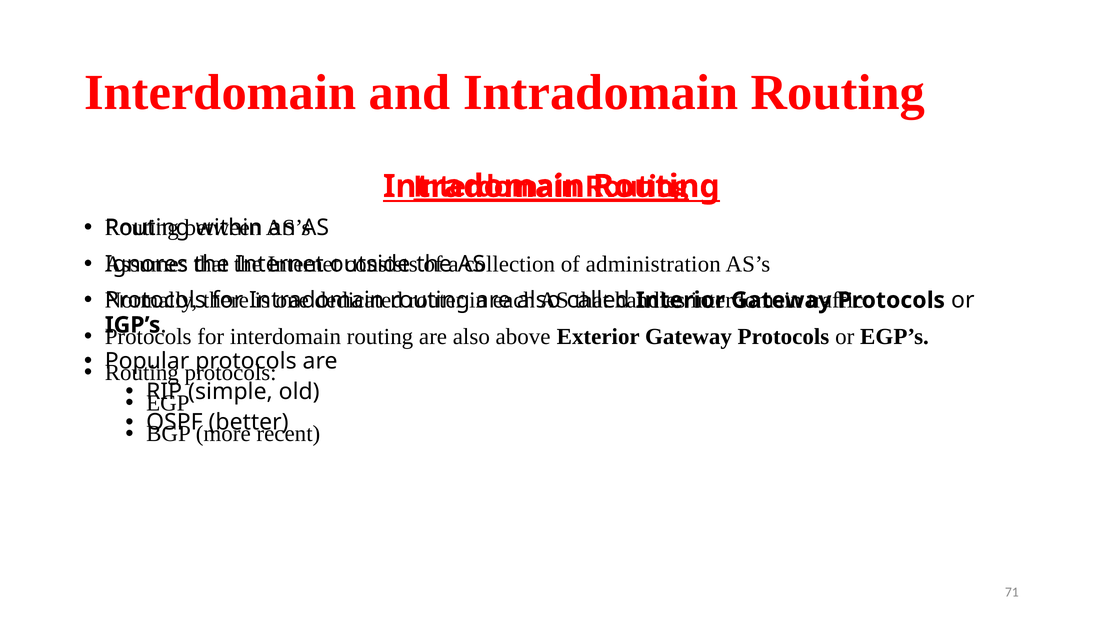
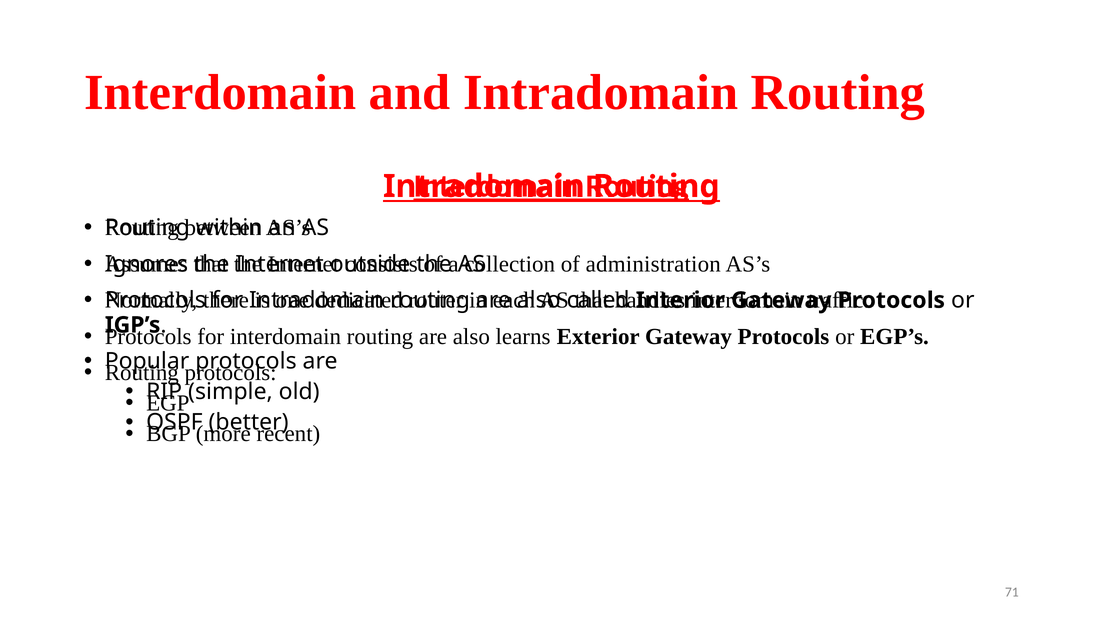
above: above -> learns (523, 337)
